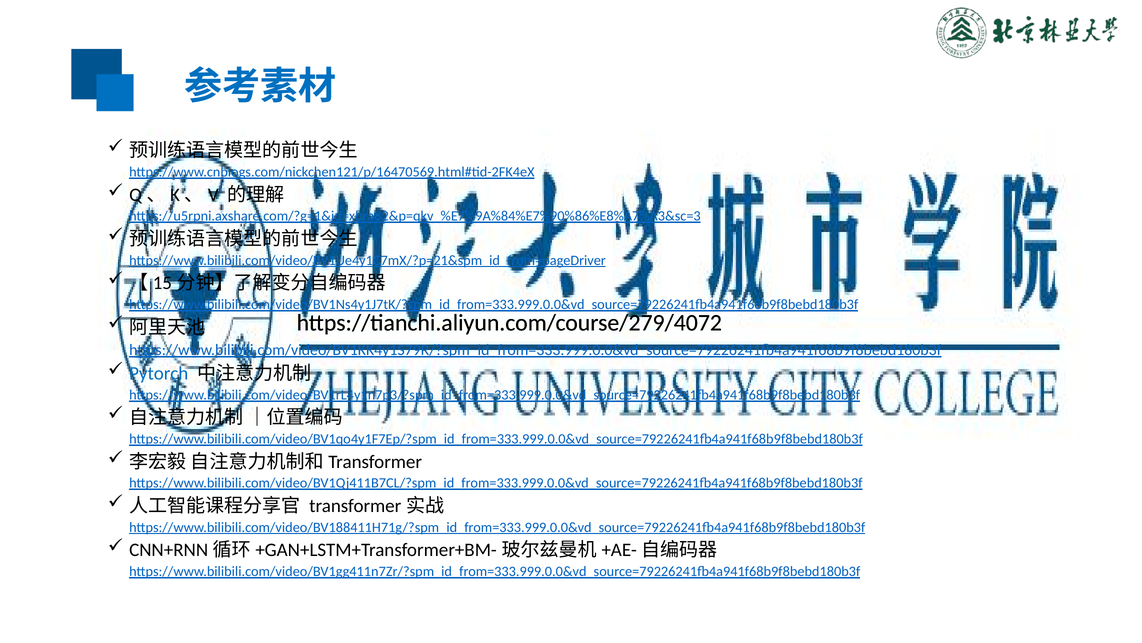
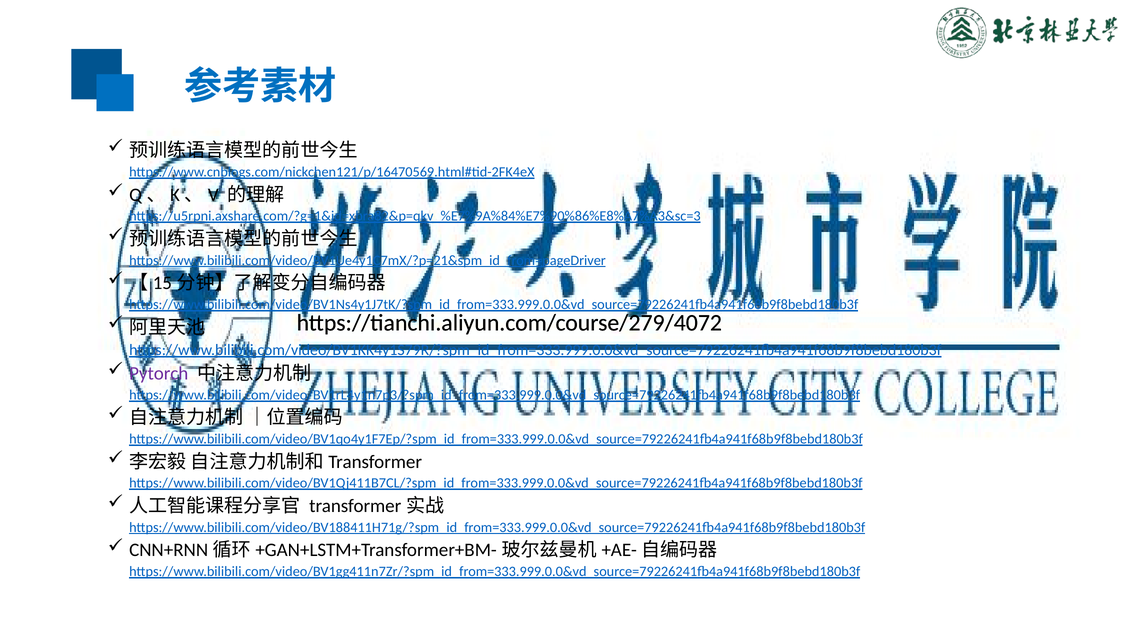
Pytorch colour: blue -> purple (159, 373)
